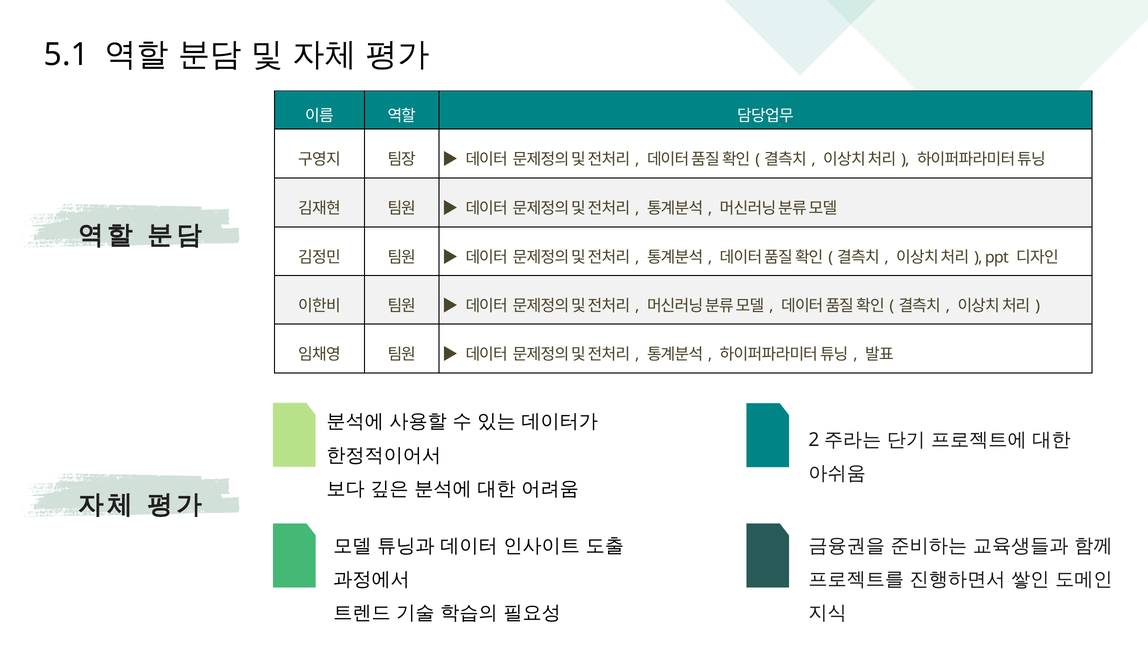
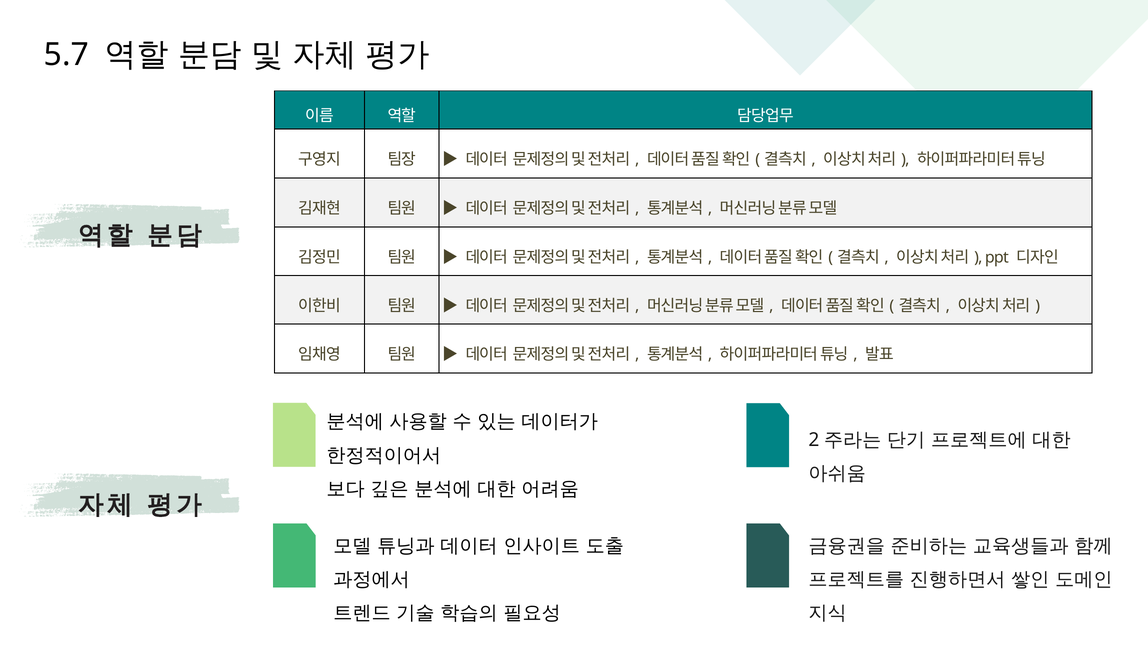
5.1: 5.1 -> 5.7 (66, 54)
